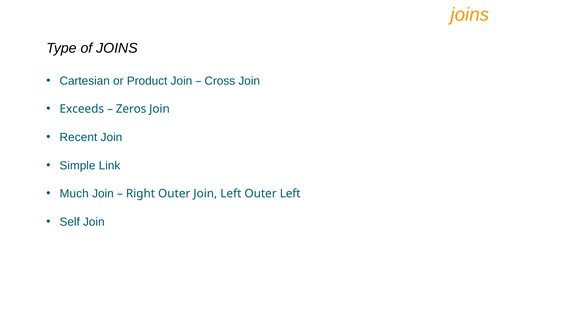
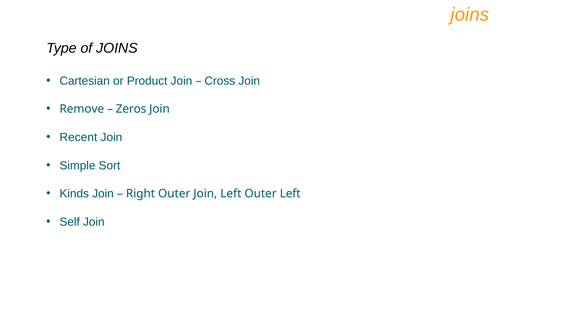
Exceeds: Exceeds -> Remove (82, 109)
Link: Link -> Sort (110, 166)
Much: Much -> Kinds (74, 194)
